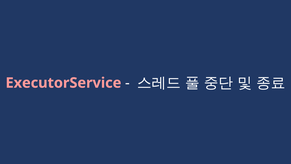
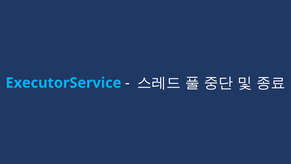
ExecutorService colour: pink -> light blue (63, 83)
